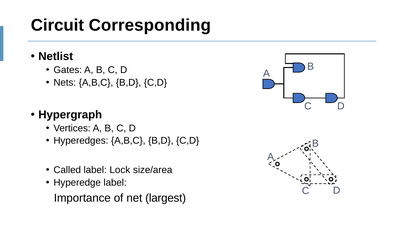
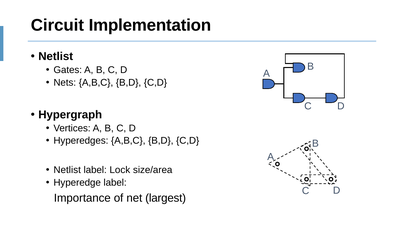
Corresponding: Corresponding -> Implementation (150, 25)
Called: Called -> Netlist (67, 169)
